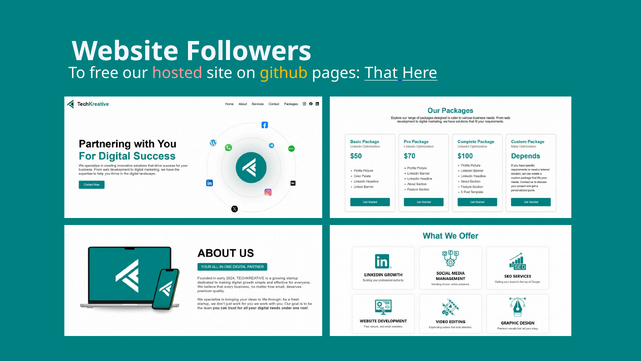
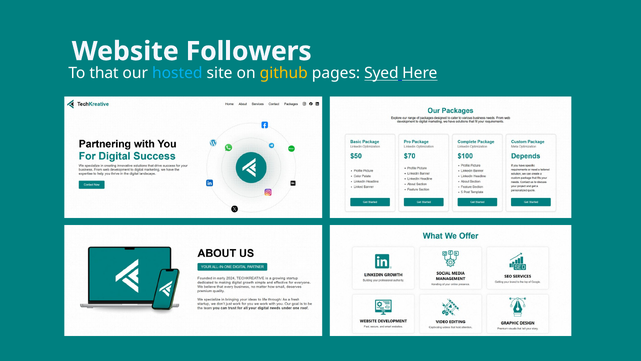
free: free -> that (104, 73)
hosted colour: pink -> light blue (177, 73)
That: That -> Syed (381, 73)
